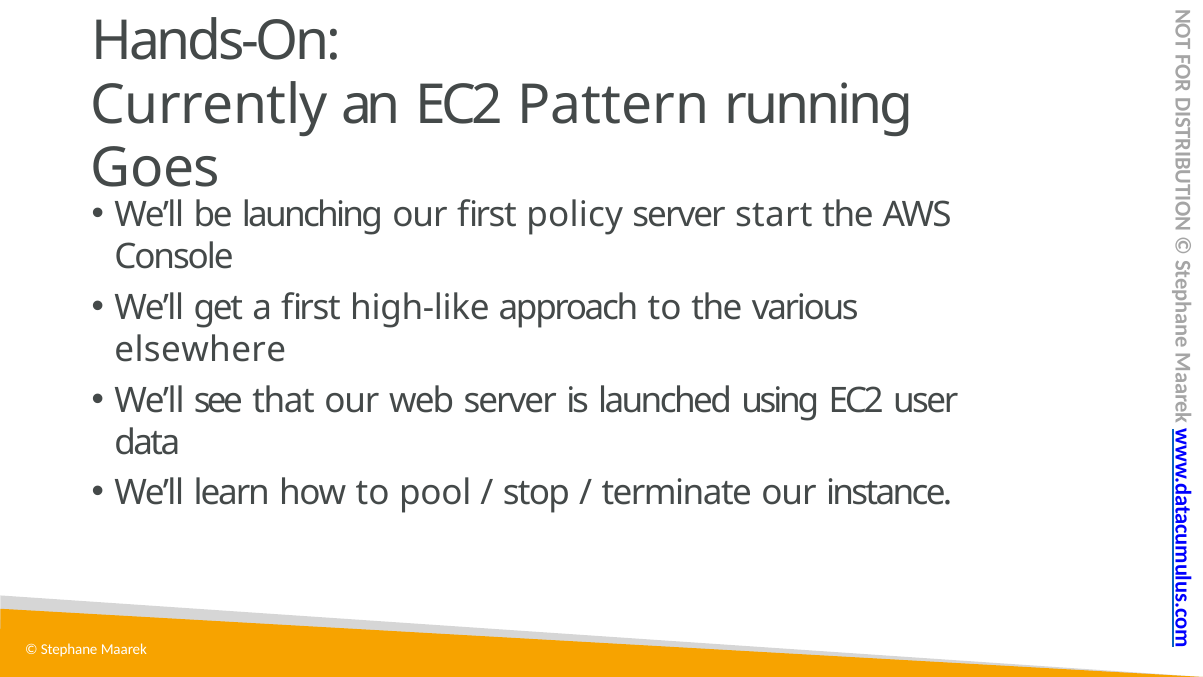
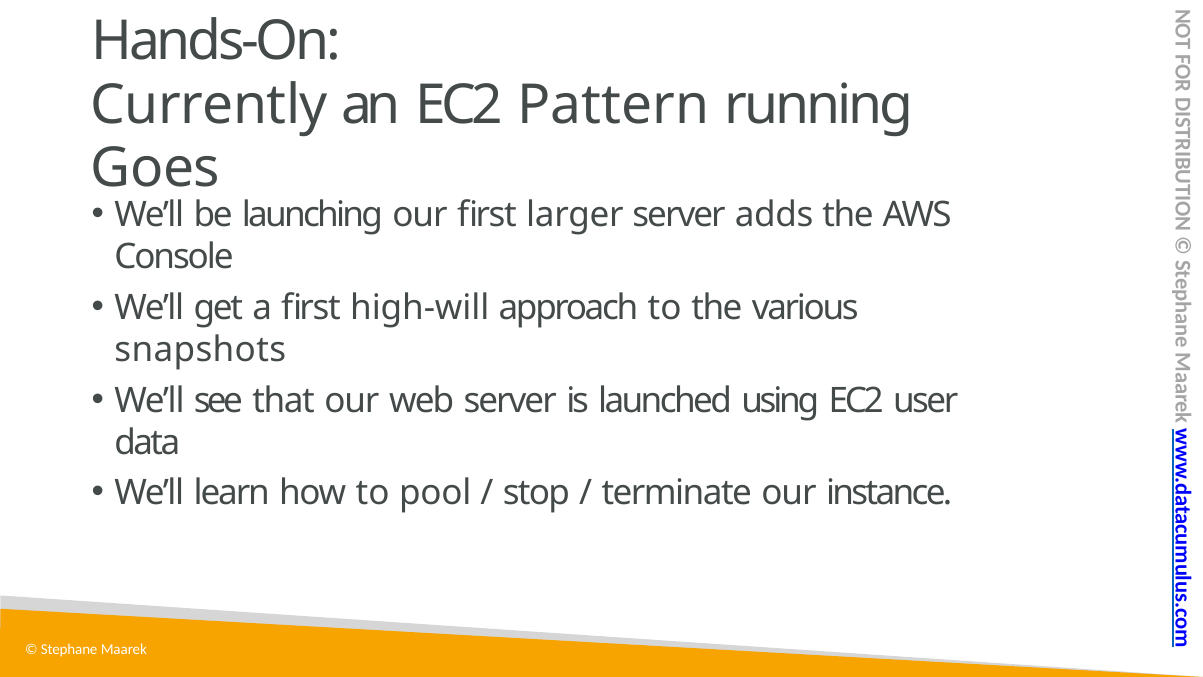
policy: policy -> larger (575, 214)
start: start -> adds (774, 214)
high-like: high-like -> high-will (420, 308)
elsewhere: elsewhere -> snapshots (200, 350)
